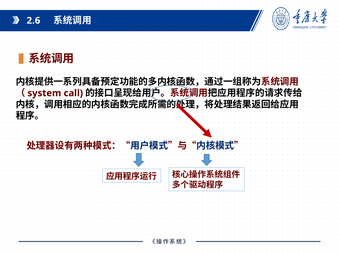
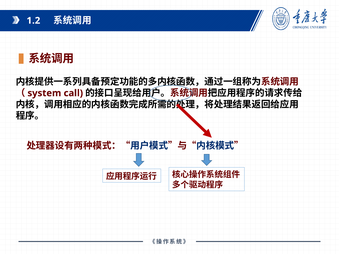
2.6: 2.6 -> 1.2 (33, 21)
